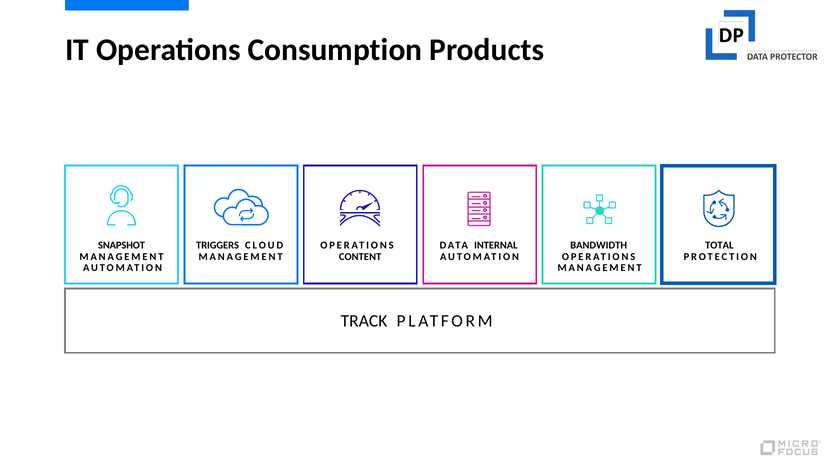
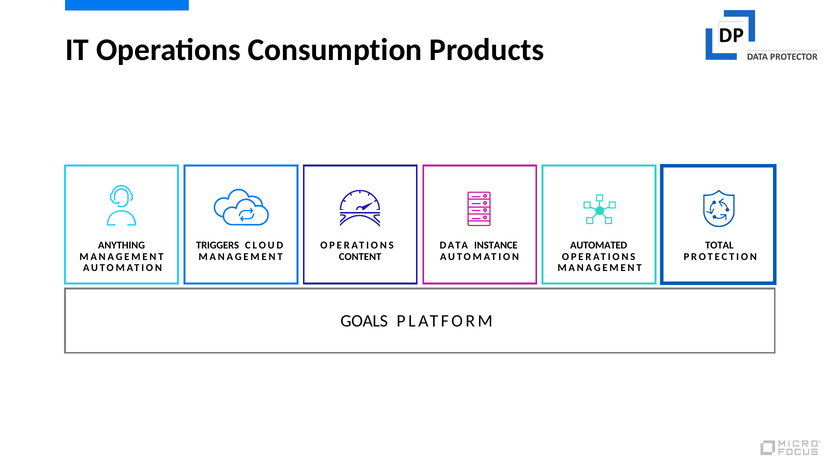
INTERNAL: INTERNAL -> INSTANCE (496, 245)
SNAPSHOT: SNAPSHOT -> ANYTHING (121, 245)
BANDWIDTH: BANDWIDTH -> AUTOMATED (599, 245)
TRACK: TRACK -> GOALS (364, 321)
